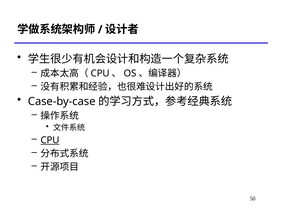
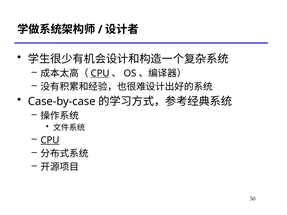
CPU underline: none -> present (100, 73)
